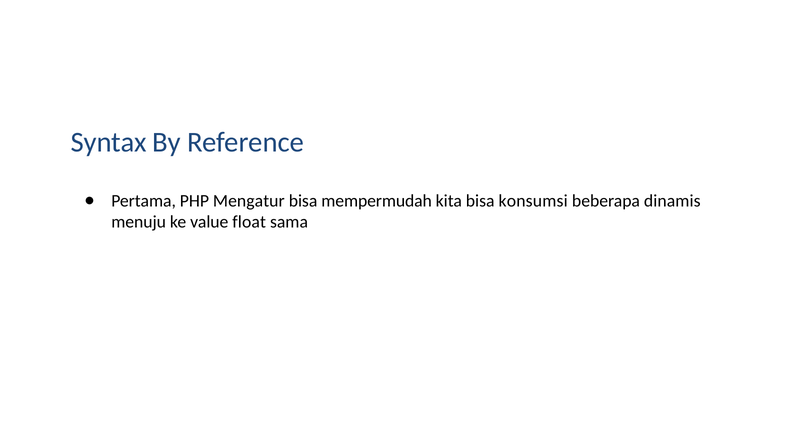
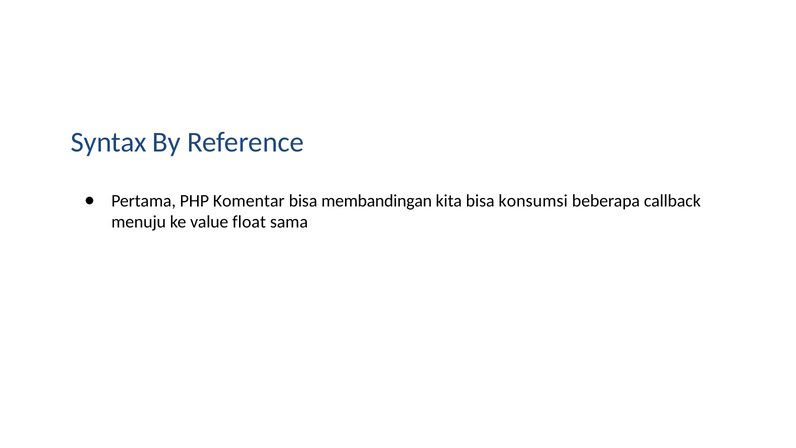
Mengatur: Mengatur -> Komentar (249, 201)
mempermudah: mempermudah -> membandingan (377, 201)
dinamis: dinamis -> callback (672, 201)
